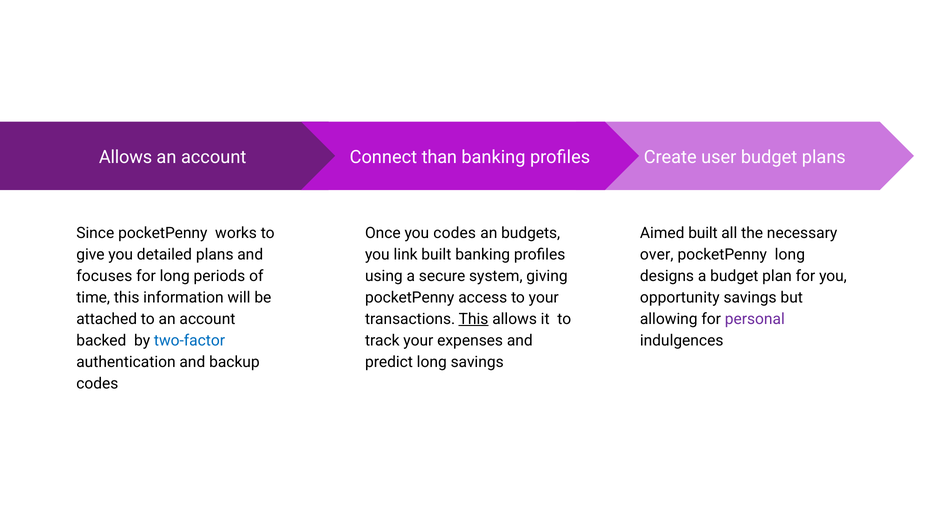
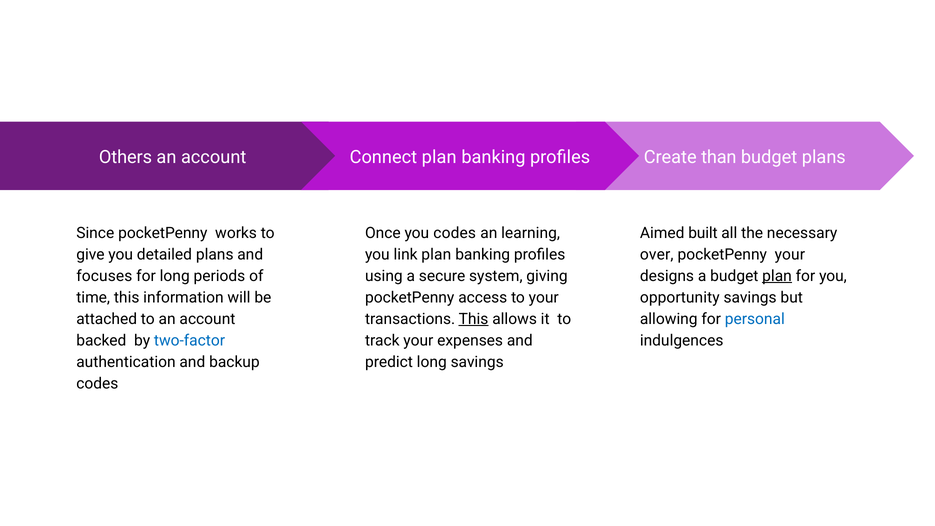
Allows: Allows -> Others (126, 157)
Connect than: than -> plan (439, 157)
user: user -> than (719, 157)
budgets: budgets -> learning (531, 233)
link built: built -> plan (436, 254)
pocketPenny long: long -> your (790, 254)
plan underline: none -> present (777, 276)
personal colour: purple -> blue (755, 319)
